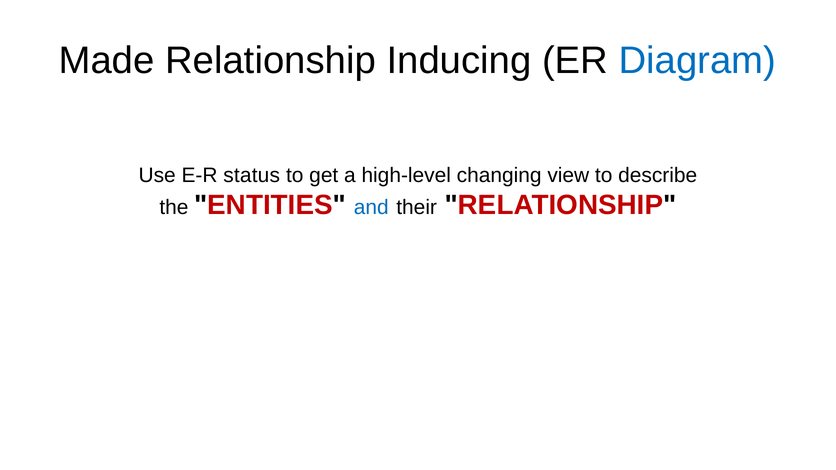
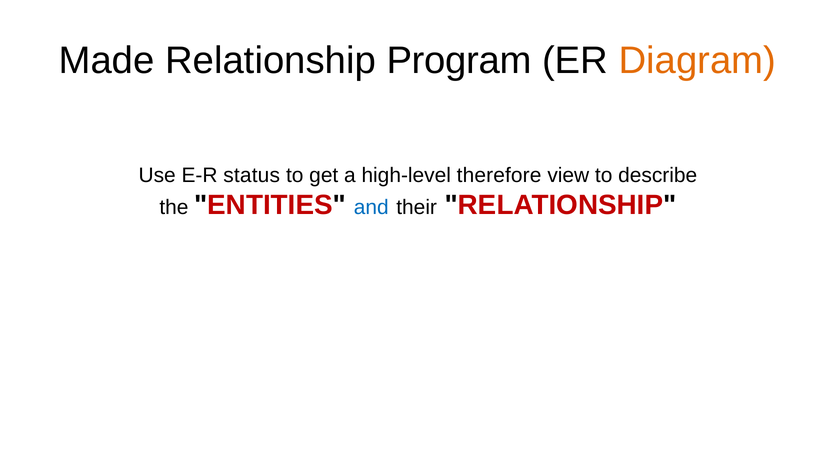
Inducing: Inducing -> Program (459, 61)
Diagram colour: blue -> orange (697, 61)
changing: changing -> therefore (499, 175)
